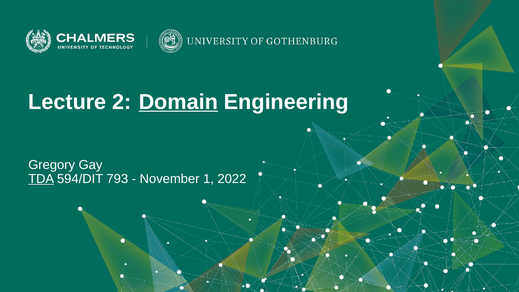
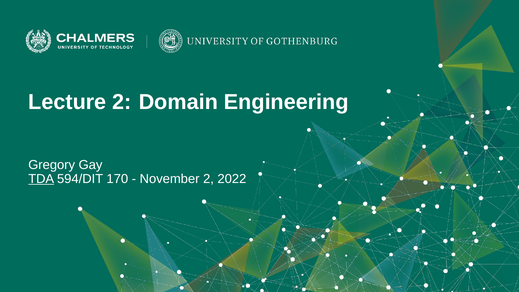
Domain underline: present -> none (178, 102)
793: 793 -> 170 (117, 179)
November 1: 1 -> 2 (208, 179)
